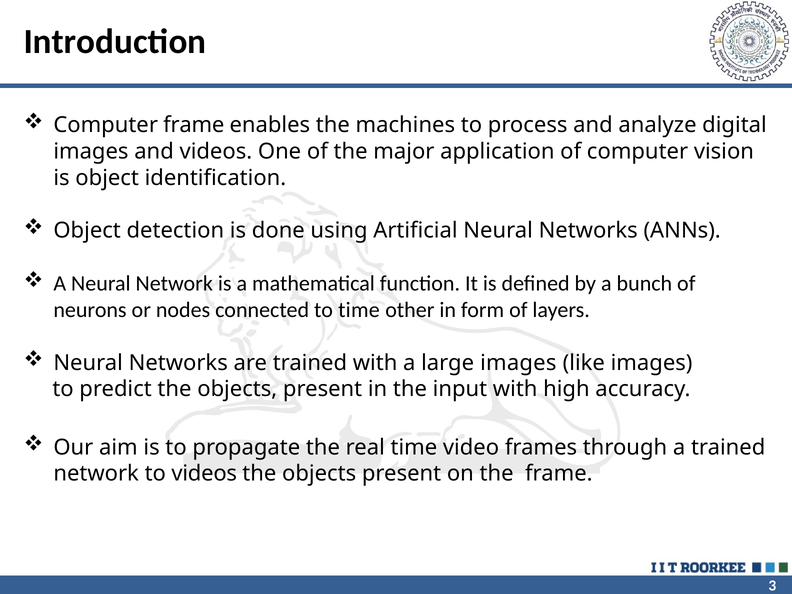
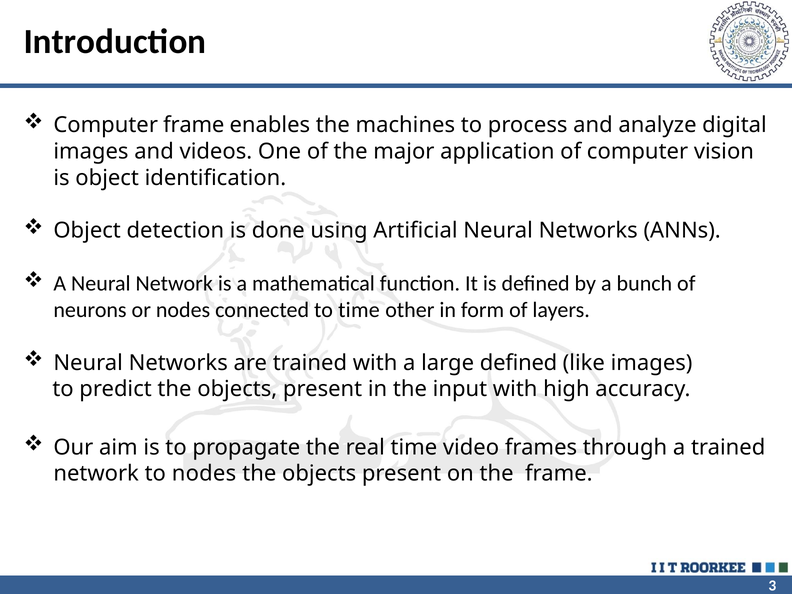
large images: images -> defined (519, 363)
to videos: videos -> nodes (204, 474)
